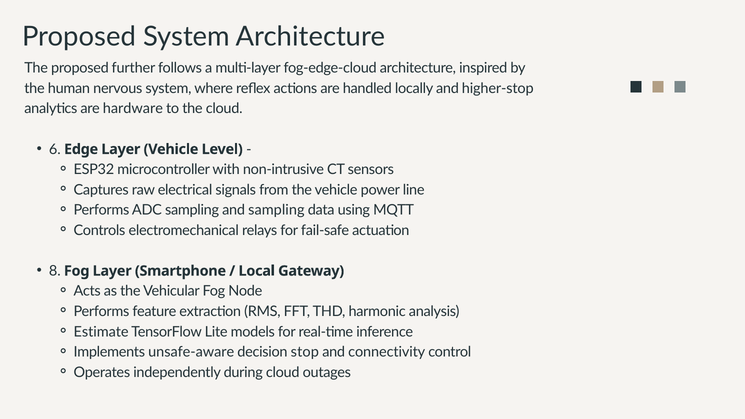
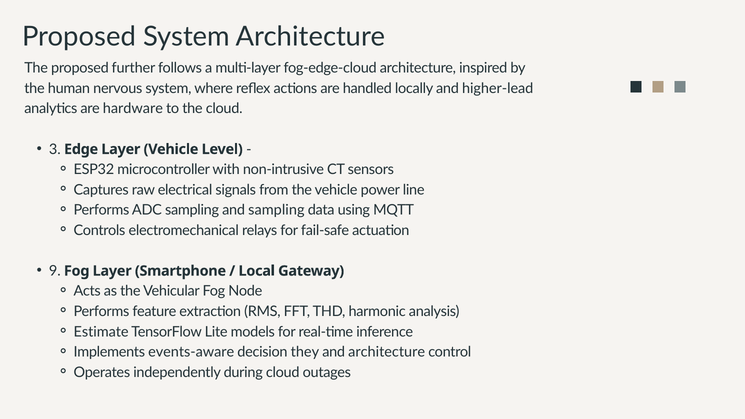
higher-stop: higher-stop -> higher-lead (498, 88)
6: 6 -> 3 (55, 149)
8: 8 -> 9 (55, 271)
unsafe-aware: unsafe-aware -> events-aware (191, 352)
stop: stop -> they (305, 352)
and connectivity: connectivity -> architecture (387, 352)
